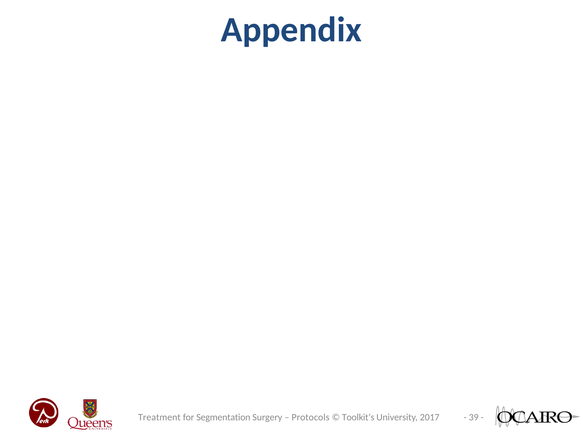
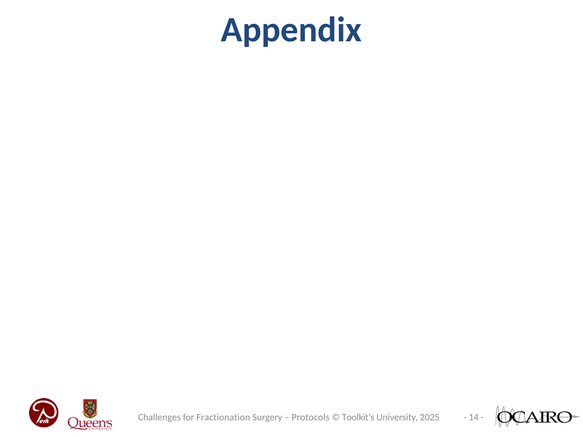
39: 39 -> 14 (474, 417)
Treatment: Treatment -> Challenges (159, 418)
Segmentation: Segmentation -> Fractionation (223, 418)
2017: 2017 -> 2025 (430, 418)
